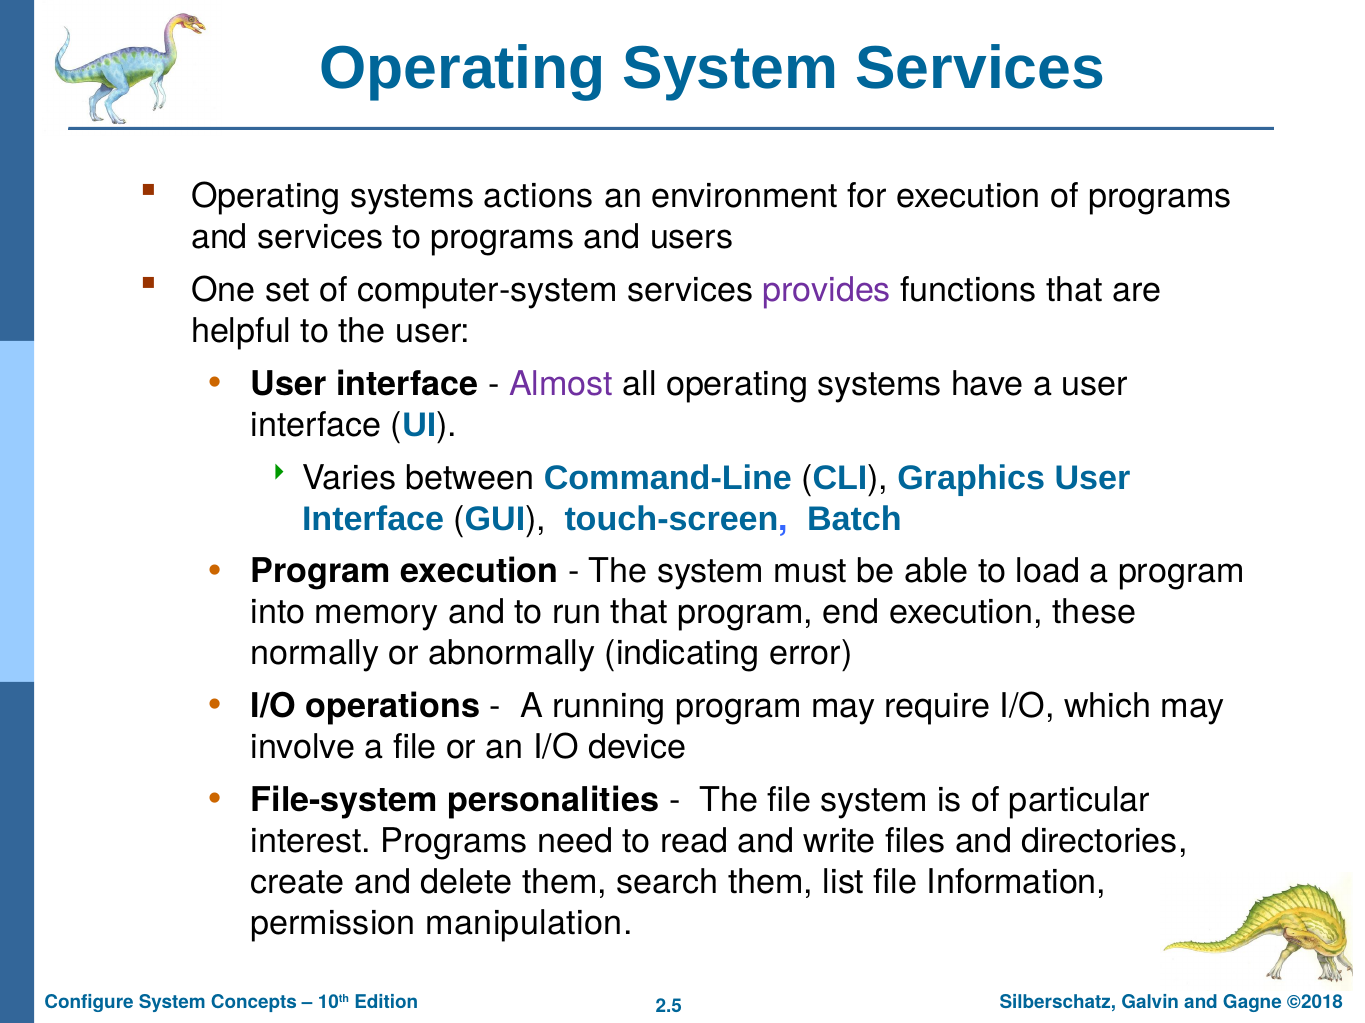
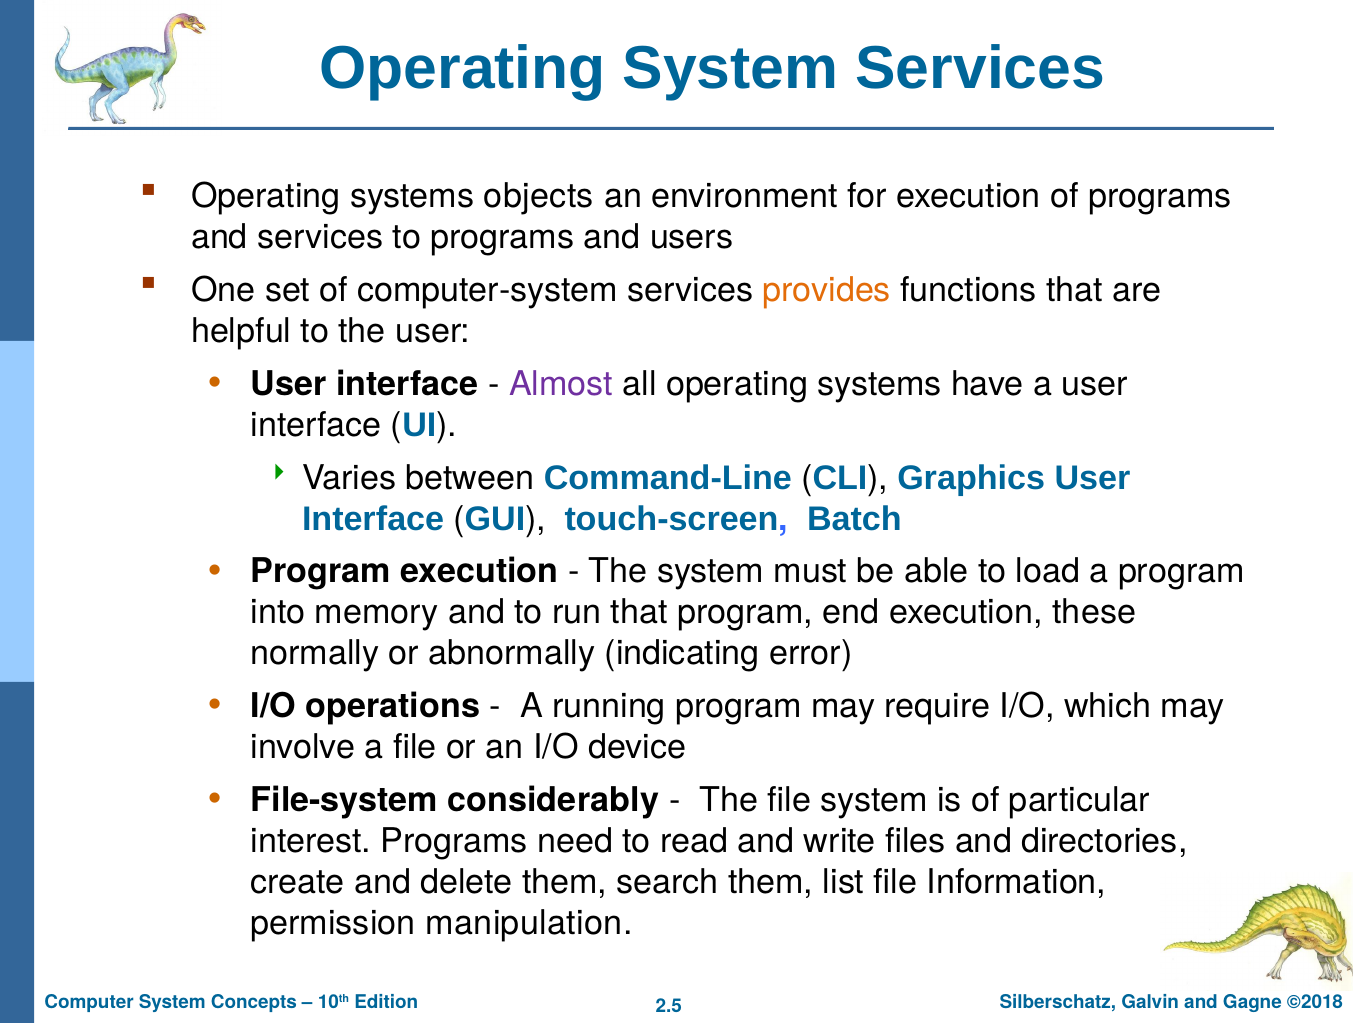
actions: actions -> objects (539, 197)
provides colour: purple -> orange (827, 291)
personalities: personalities -> considerably (553, 801)
Configure: Configure -> Computer (89, 1003)
